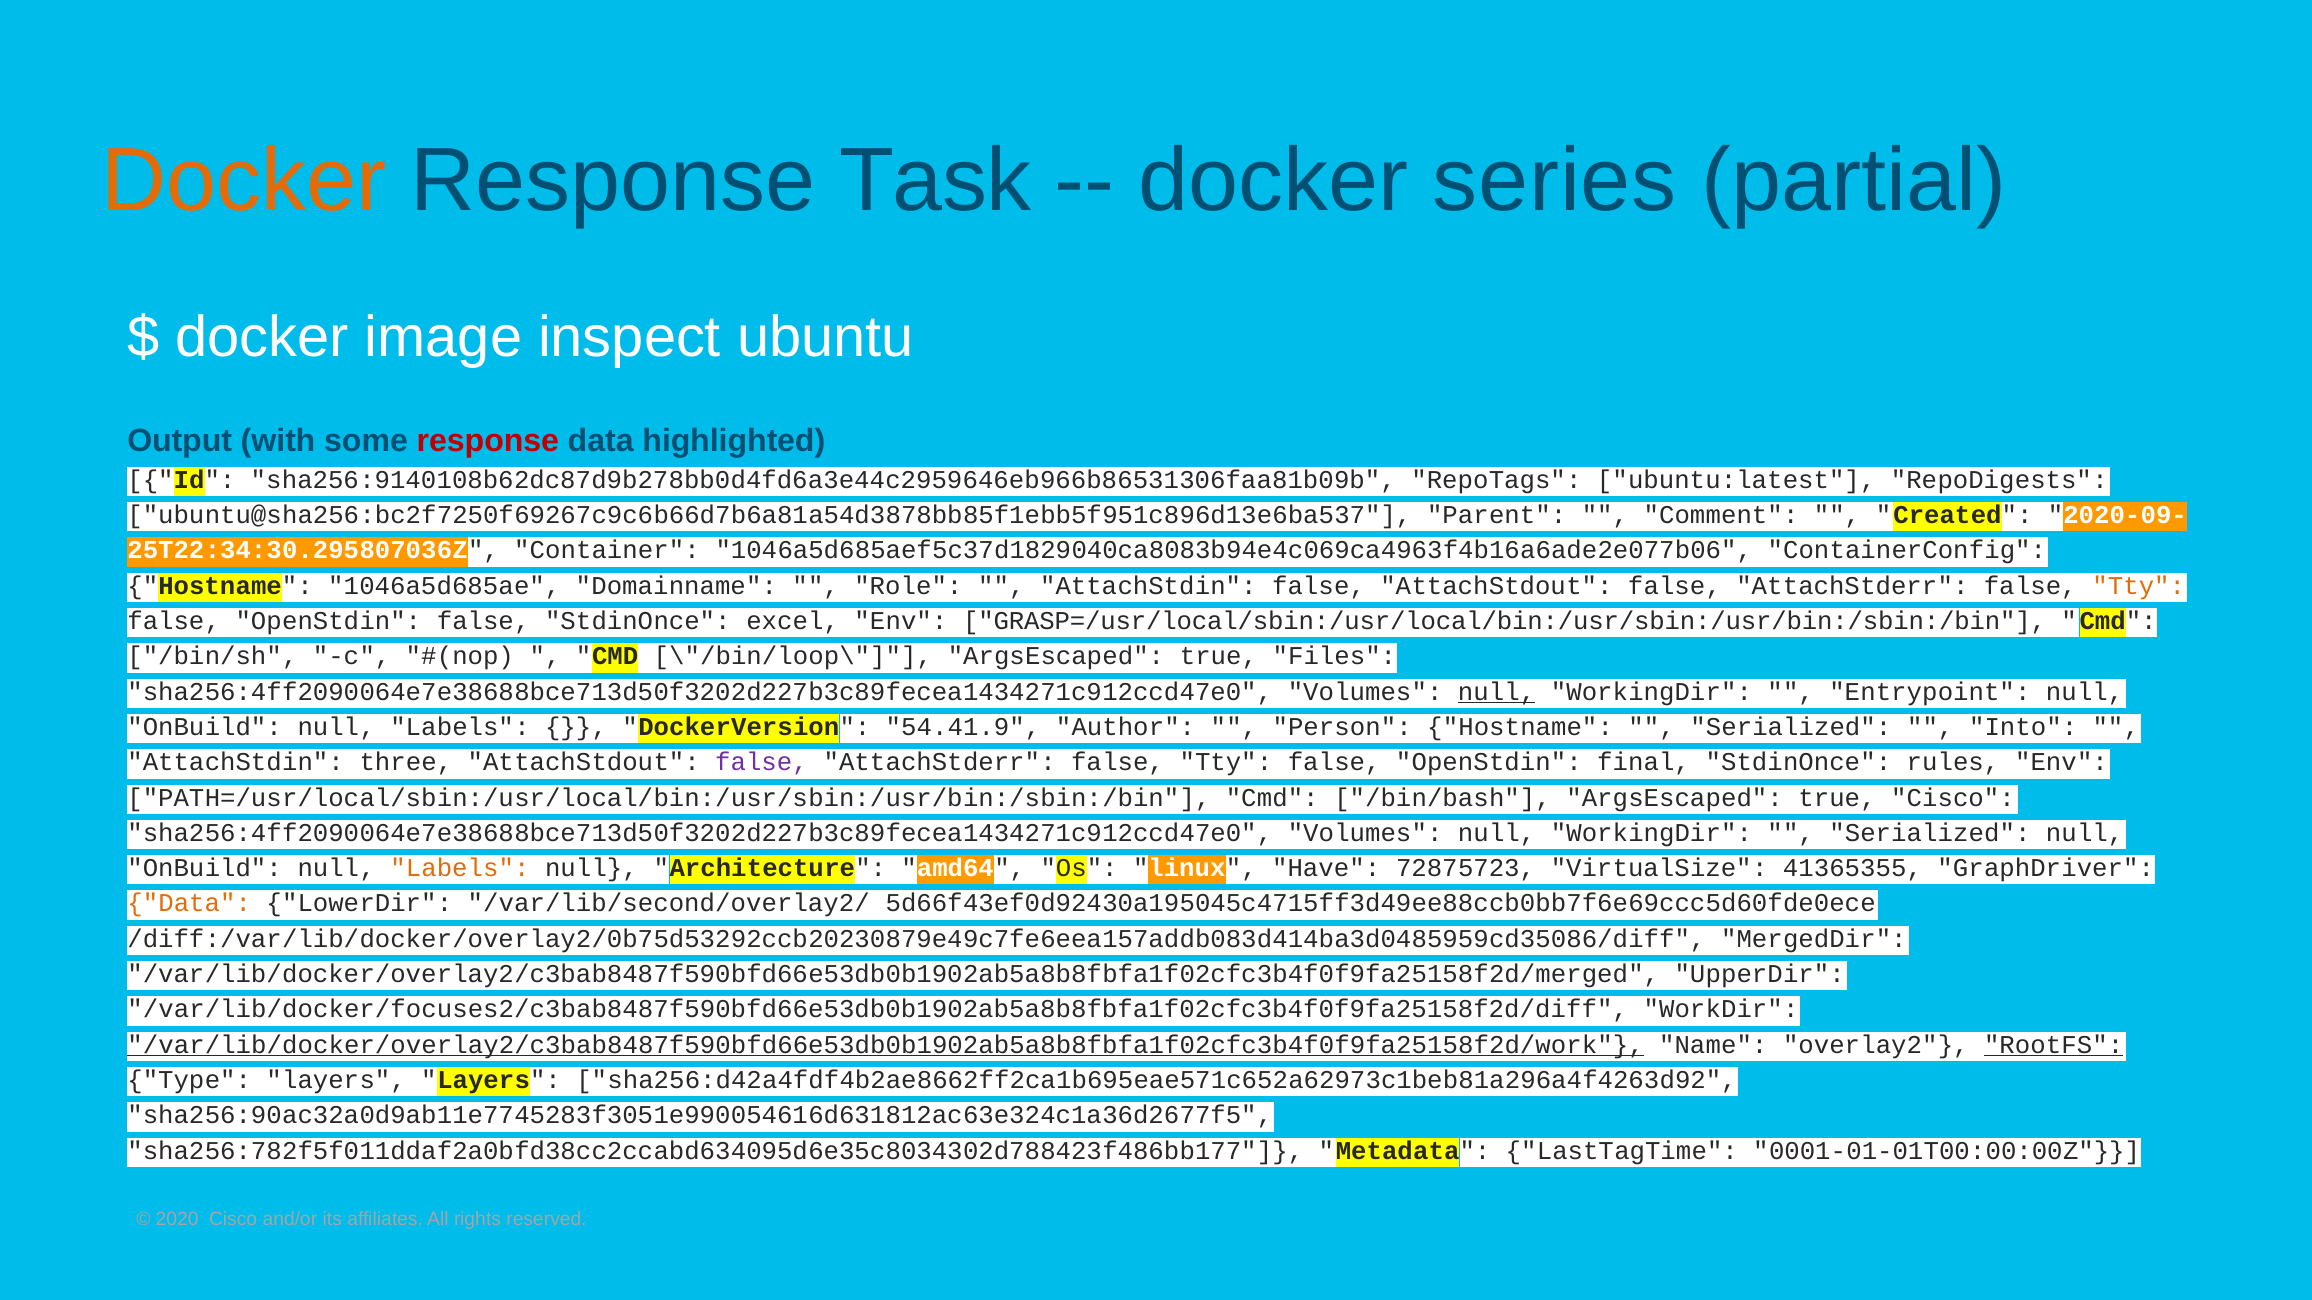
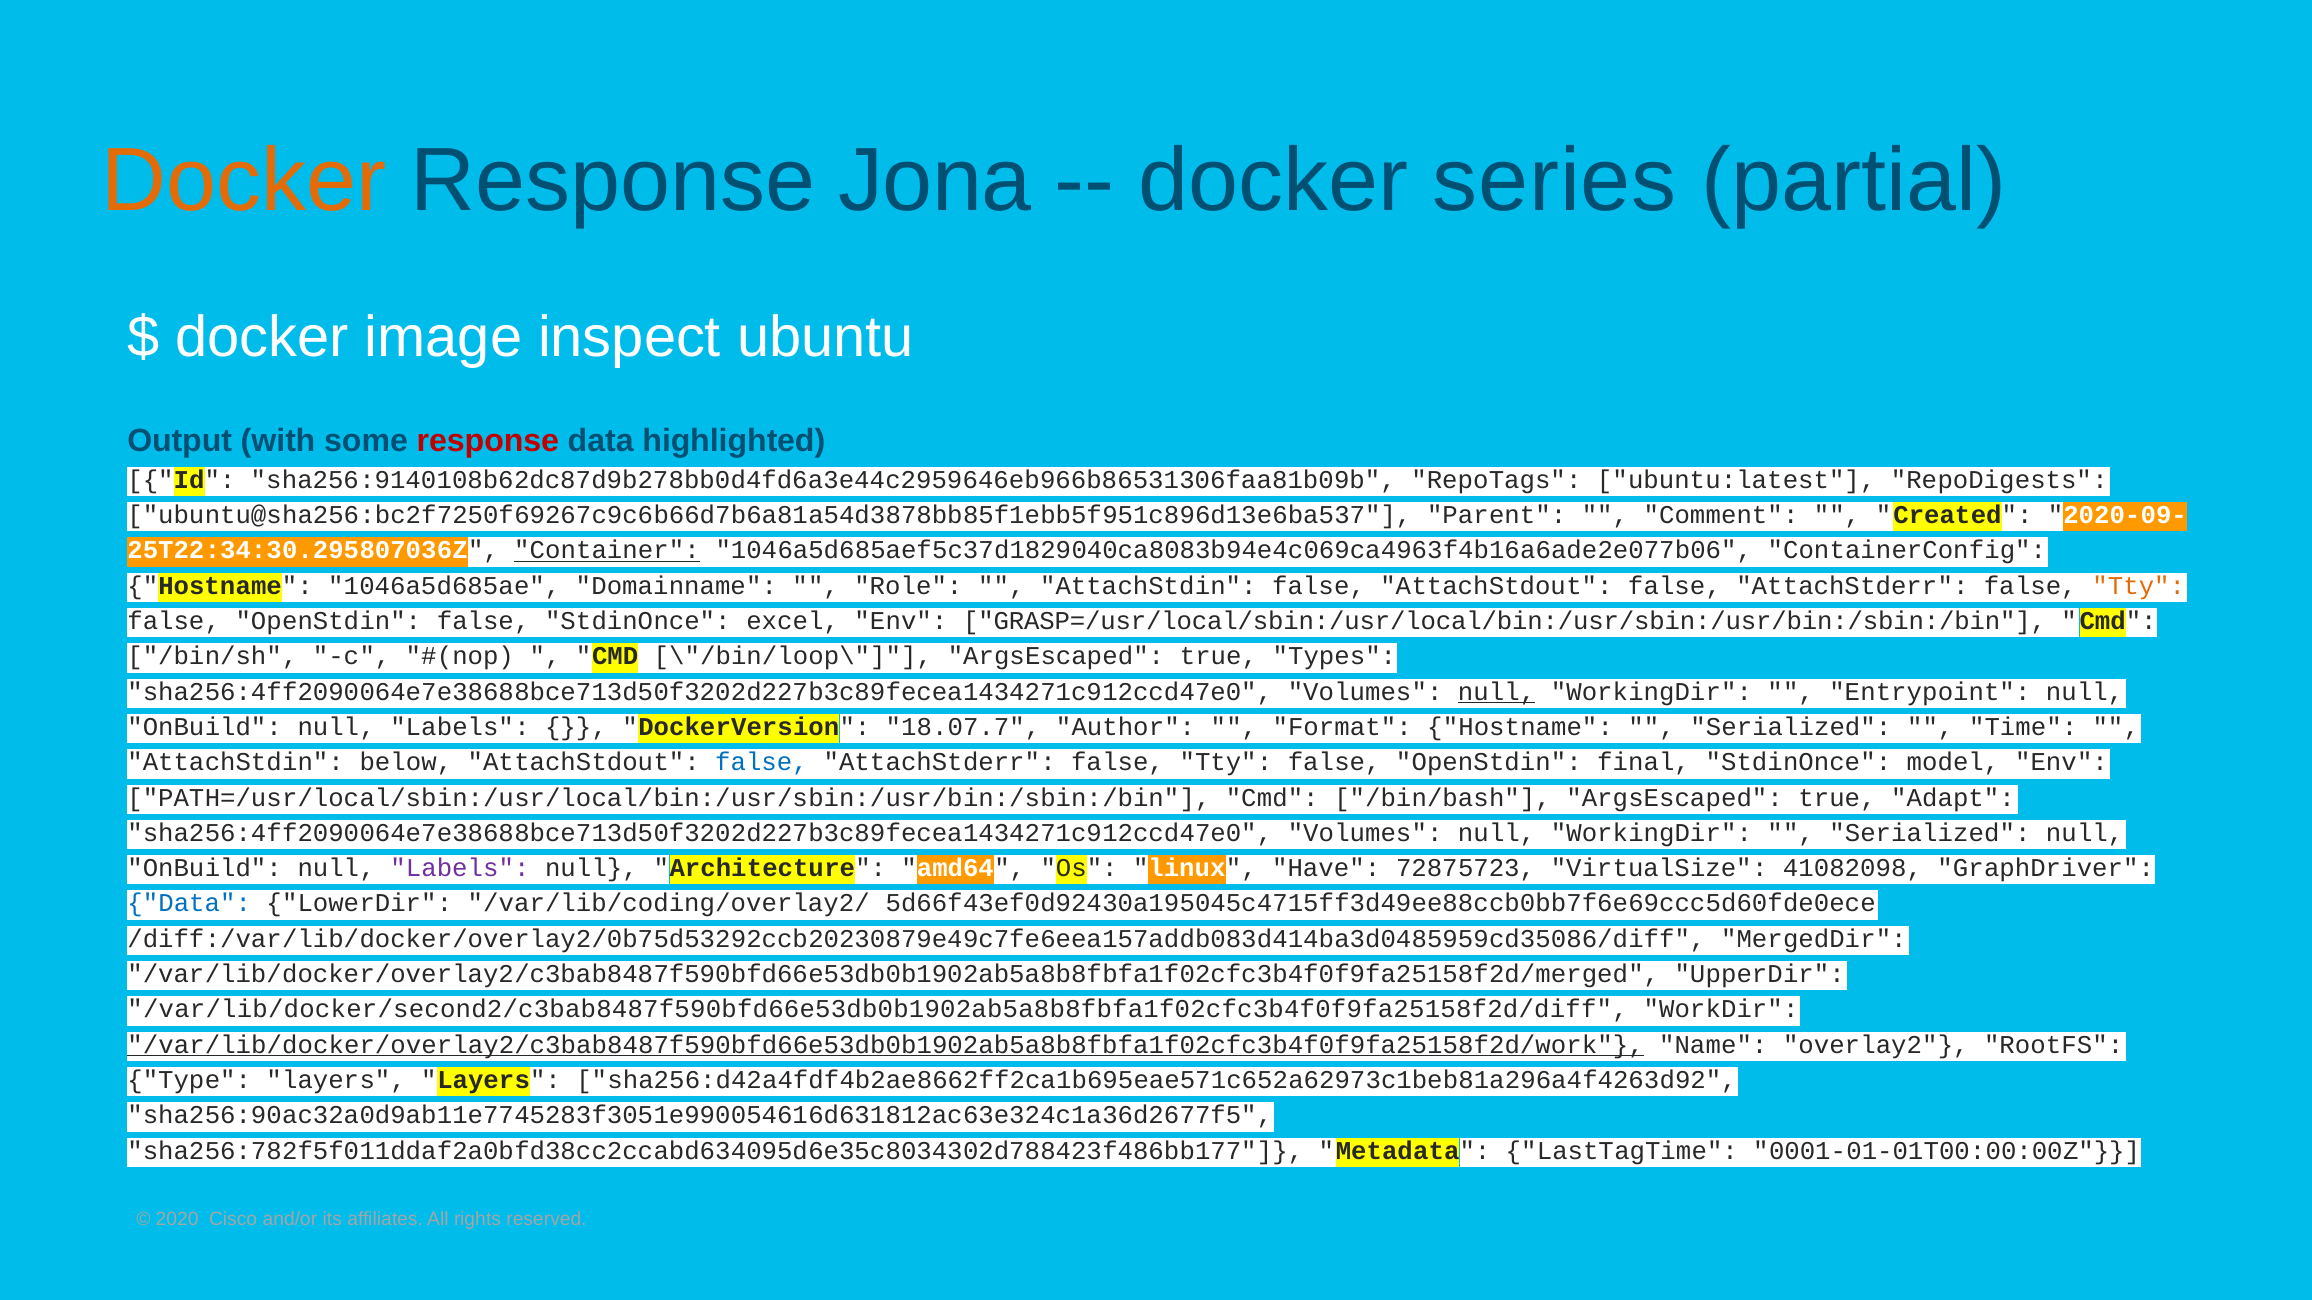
Task: Task -> Jona (935, 181)
Container underline: none -> present (607, 551)
Files: Files -> Types (1334, 657)
54.41.9: 54.41.9 -> 18.07.7 (963, 727)
Person: Person -> Format (1342, 727)
Into: Into -> Time (2023, 727)
three: three -> below (406, 763)
false colour: purple -> blue (761, 763)
rules: rules -> model (1953, 763)
true Cisco: Cisco -> Adapt (1953, 798)
Labels colour: orange -> purple (460, 869)
41365355: 41365355 -> 41082098 (1852, 869)
Data colour: orange -> blue (189, 904)
/var/lib/second/overlay2/: /var/lib/second/overlay2/ -> /var/lib/coding/overlay2/ (669, 904)
/var/lib/docker/focuses2/c3bab8487f590bfd66e53db0b1902ab5a8b8fbfa1f02cfc3b4f0f9fa25158f2d/diff: /var/lib/docker/focuses2/c3bab8487f590bfd66e53db0b1902ab5a8b8fbfa1f02cfc3b4f0f9fa25158f2d/diff -> /var/lib/docker/second2/c3bab8487f590bfd66e53db0b1902ab5a8b8fbfa1f02cfc3b4f0f9fa25158f2d/diff (878, 1010)
RootFS underline: present -> none (2054, 1045)
